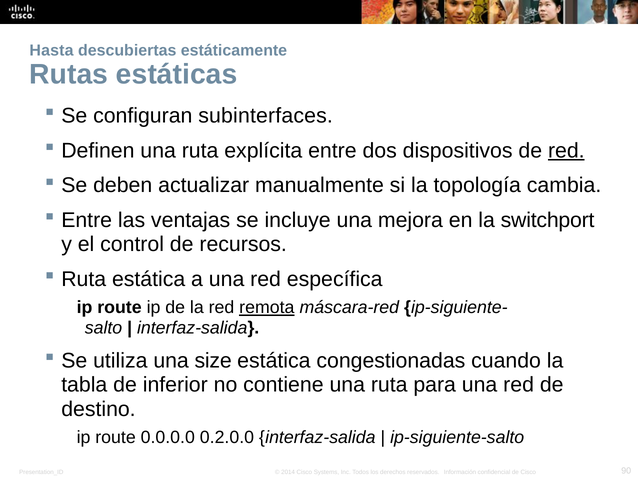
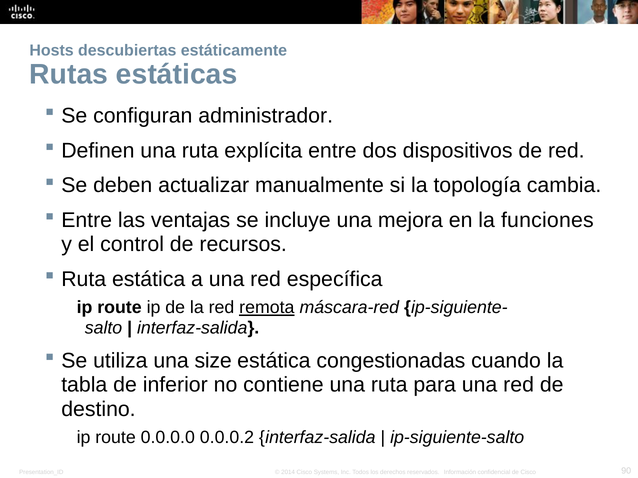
Hasta: Hasta -> Hosts (52, 51)
subinterfaces: subinterfaces -> administrador (266, 116)
red underline: present -> none (566, 151)
switchport: switchport -> funciones (547, 220)
0.2.0.0: 0.2.0.0 -> 0.0.0.2 (227, 438)
